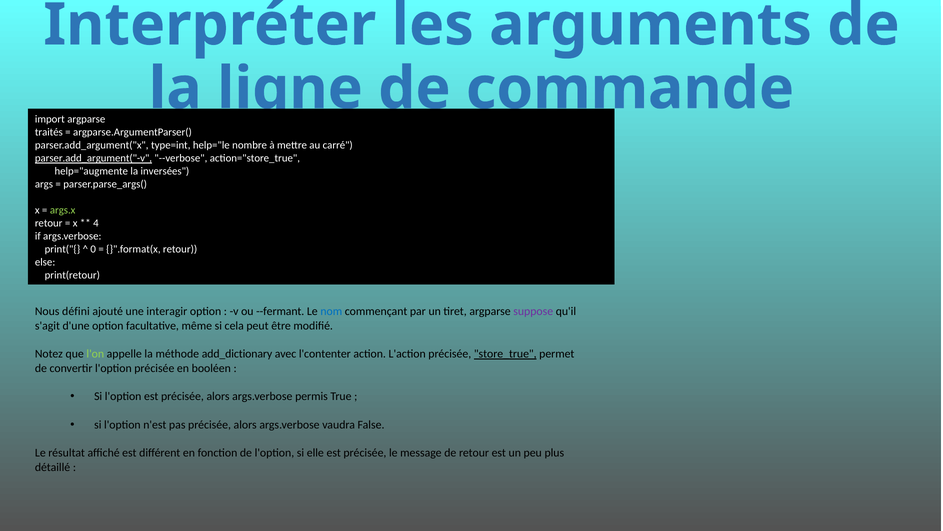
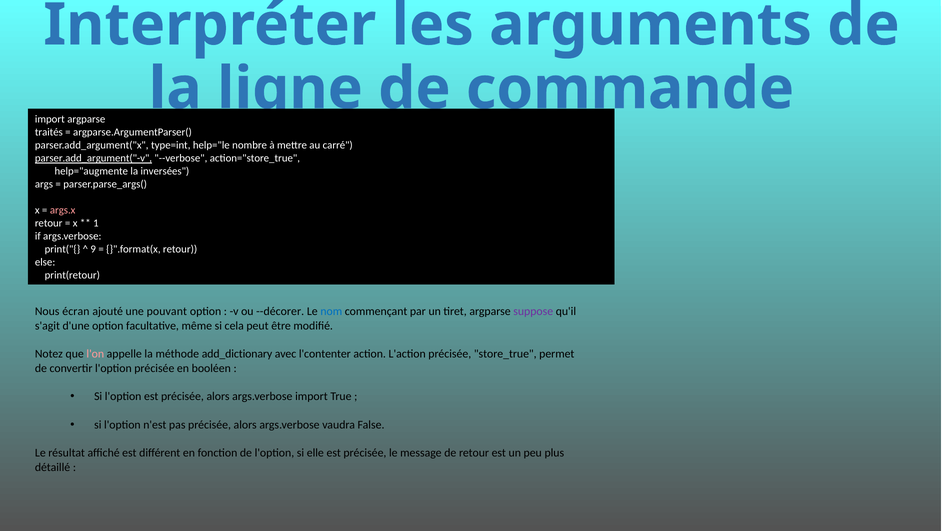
args.x colour: light green -> pink (63, 210)
4: 4 -> 1 (96, 223)
0: 0 -> 9 (93, 249)
défini: défini -> écran (76, 311)
interagir: interagir -> pouvant (167, 311)
--fermant: --fermant -> --décorer (280, 311)
l'on colour: light green -> pink (95, 354)
store_true underline: present -> none (505, 354)
args.verbose permis: permis -> import (311, 396)
